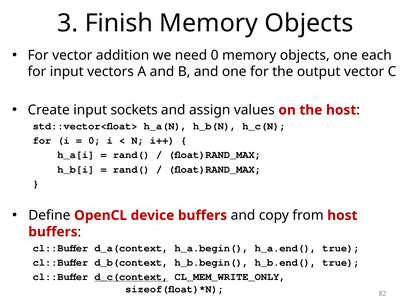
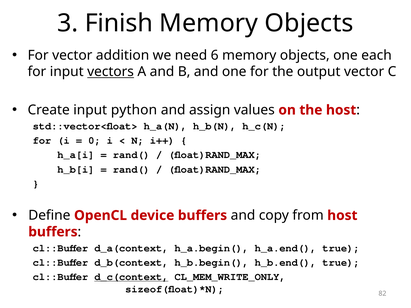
need 0: 0 -> 6 (215, 55)
vectors underline: none -> present (111, 72)
sockets: sockets -> python (134, 110)
